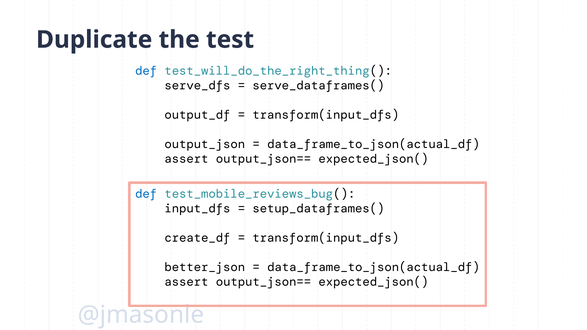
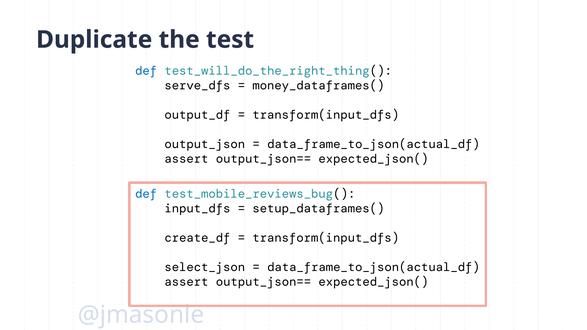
serve_dataframes(: serve_dataframes( -> money_dataframes( (318, 86)
better_json: better_json -> select_json (205, 267)
